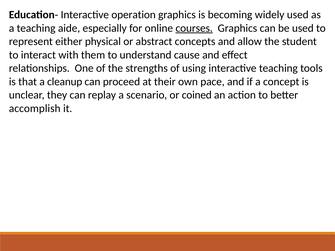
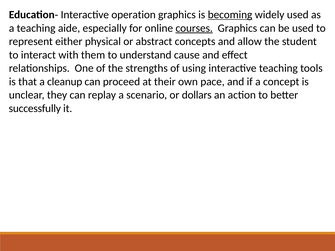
becoming underline: none -> present (230, 15)
coined: coined -> dollars (197, 95)
accomplish: accomplish -> successfully (35, 108)
